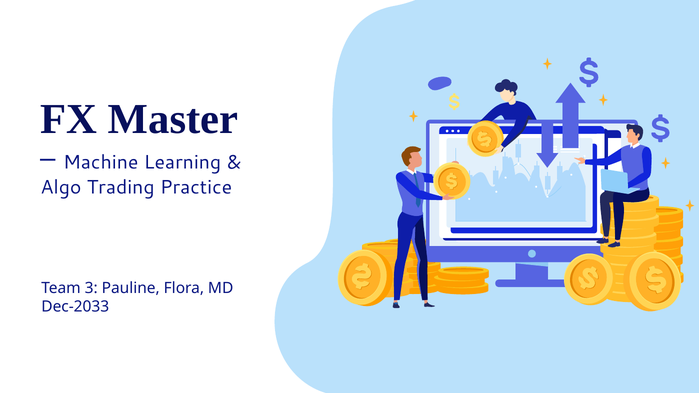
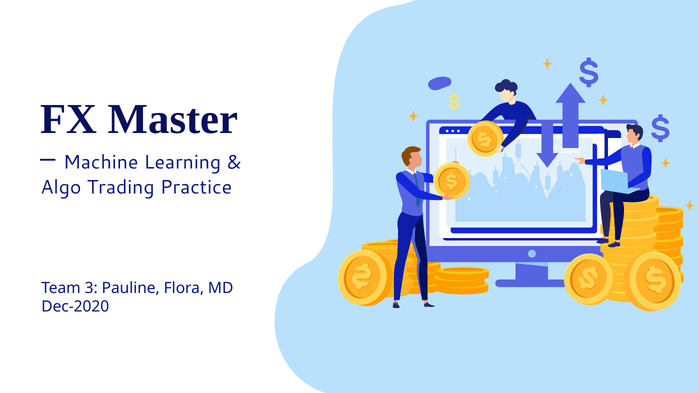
Dec-2033: Dec-2033 -> Dec-2020 (75, 307)
